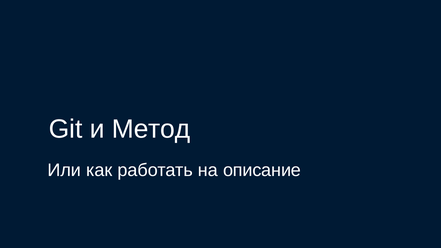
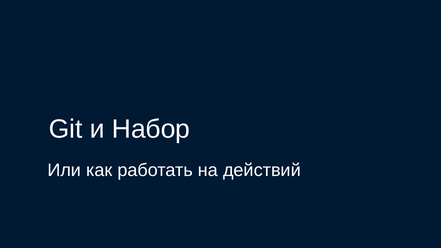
Метод: Метод -> Набор (151, 129)
описание: описание -> действий (262, 170)
